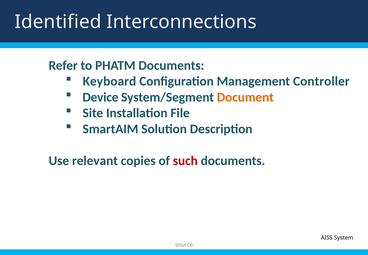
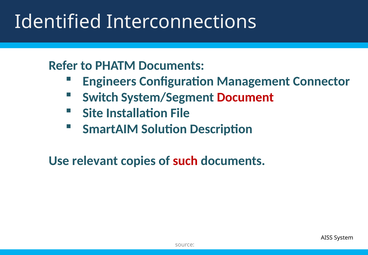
Keyboard: Keyboard -> Engineers (109, 81)
Controller: Controller -> Connector (321, 81)
Device: Device -> Switch (100, 97)
Document colour: orange -> red (245, 97)
